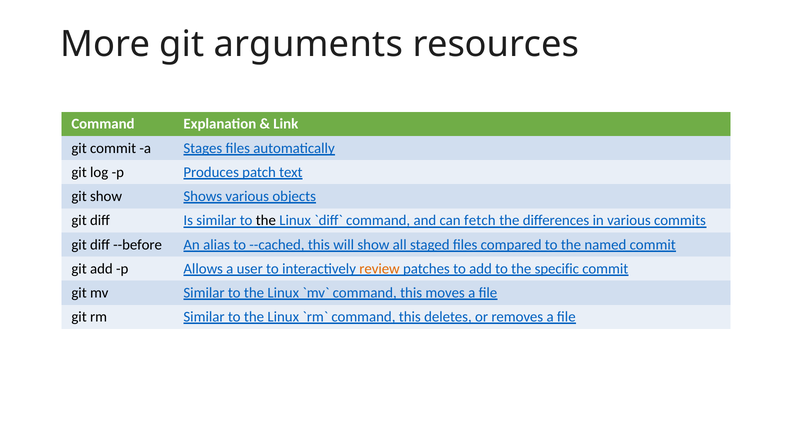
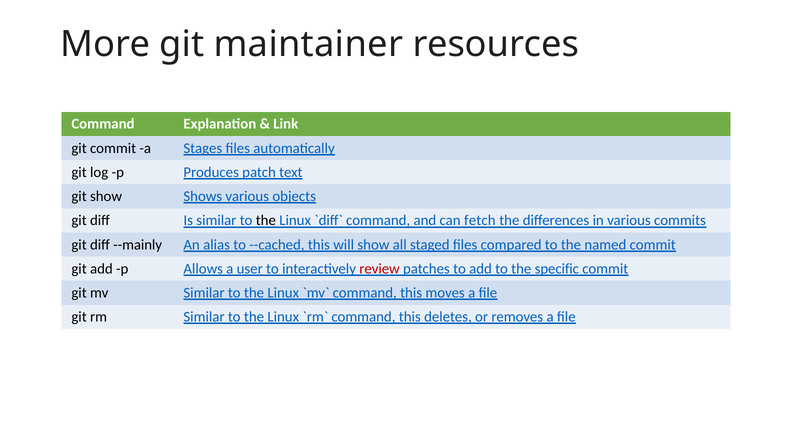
arguments: arguments -> maintainer (308, 44)
--before: --before -> --mainly (138, 244)
review colour: orange -> red (380, 268)
